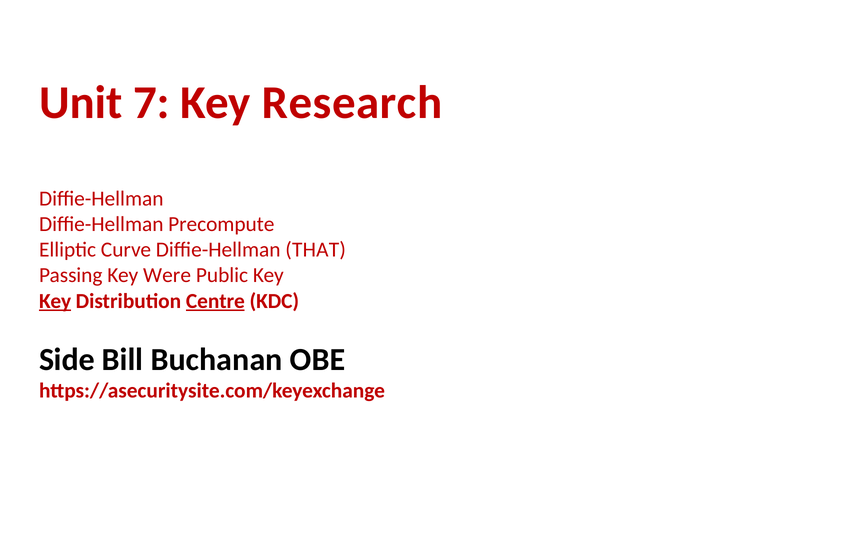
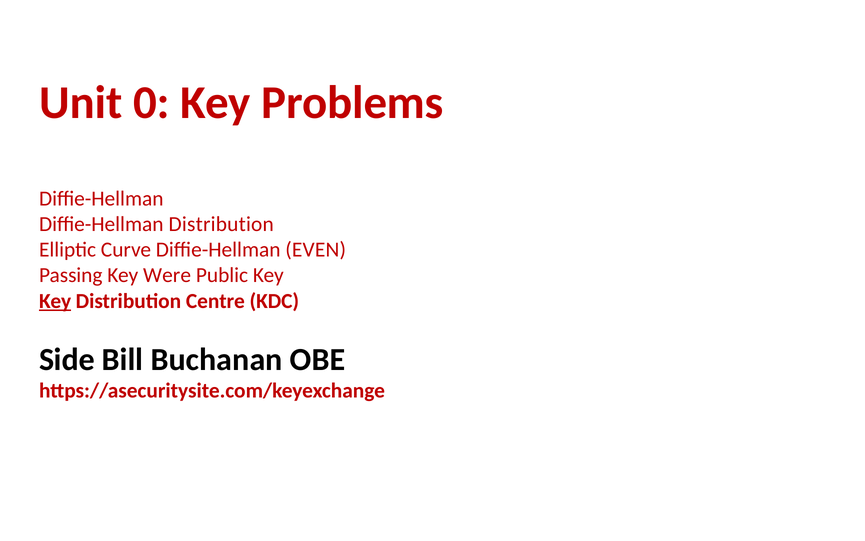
7: 7 -> 0 (151, 103)
Research: Research -> Problems (352, 103)
Diffie-Hellman Precompute: Precompute -> Distribution (221, 224)
THAT: THAT -> EVEN (316, 250)
Centre underline: present -> none (215, 301)
